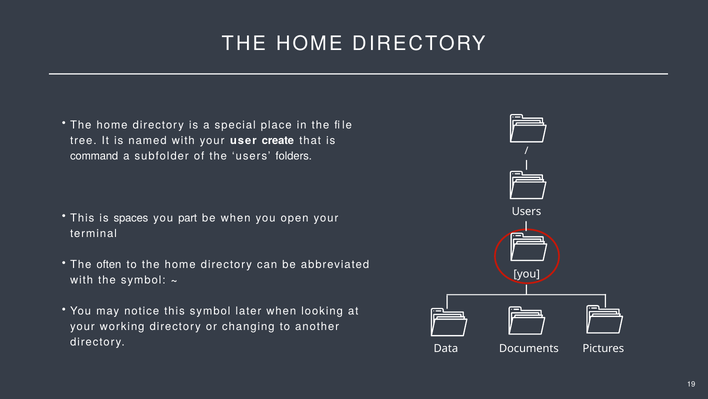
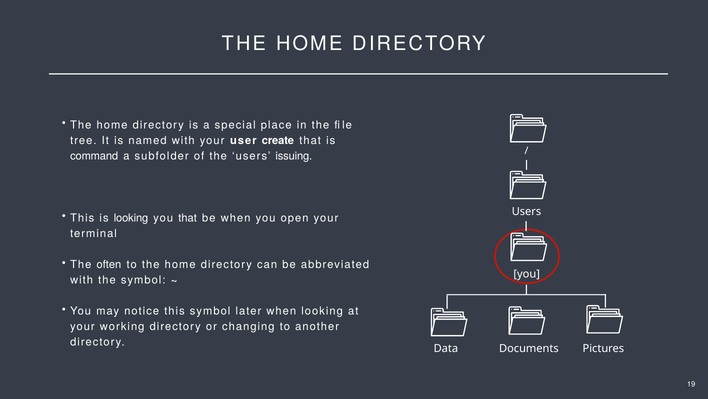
folders: folders -> issuing (294, 156)
is spaces: spaces -> looking (131, 218)
you part: part -> that (188, 218)
